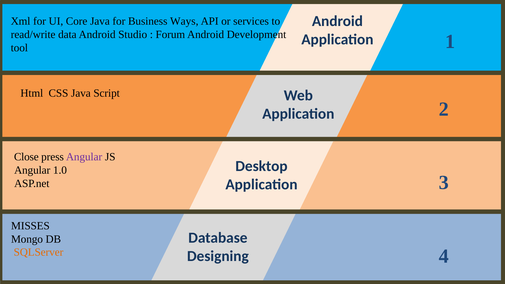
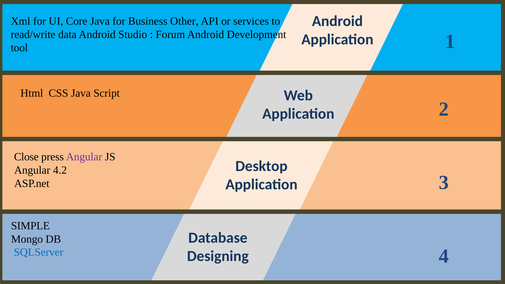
Ways: Ways -> Other (184, 21)
1.0: 1.0 -> 4.2 (60, 170)
MISSES: MISSES -> SIMPLE (30, 226)
SQLServer colour: orange -> blue (39, 252)
